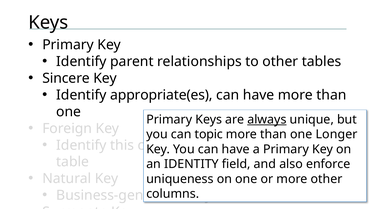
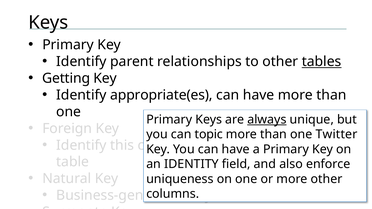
tables underline: none -> present (322, 62)
Sincere: Sincere -> Getting (66, 78)
Longer: Longer -> Twitter (337, 135)
